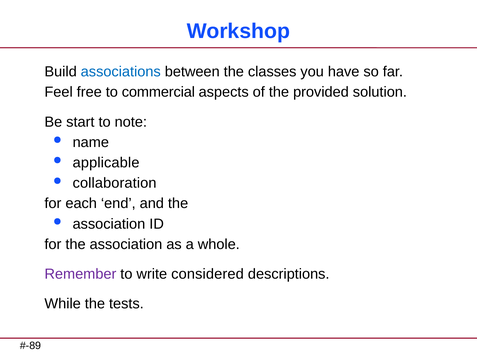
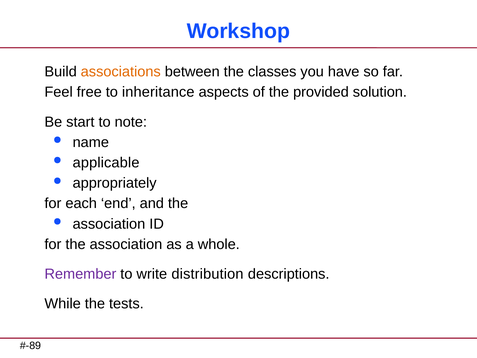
associations colour: blue -> orange (121, 72)
commercial: commercial -> inheritance (158, 92)
collaboration: collaboration -> appropriately (115, 183)
considered: considered -> distribution (207, 274)
